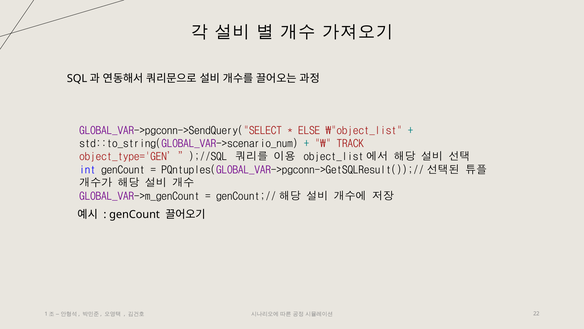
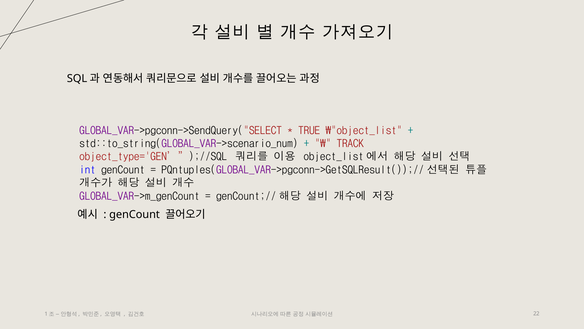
ELSE: ELSE -> TRUE (309, 130)
